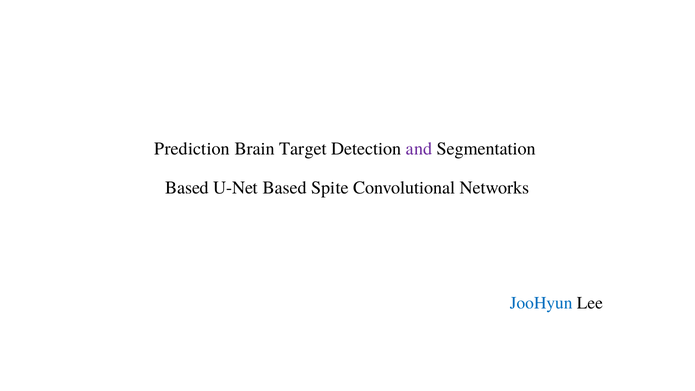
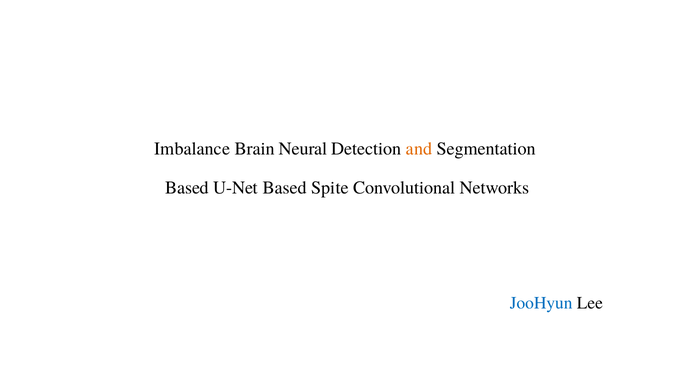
Prediction: Prediction -> Imbalance (192, 149)
Target: Target -> Neural (303, 149)
and colour: purple -> orange (419, 149)
